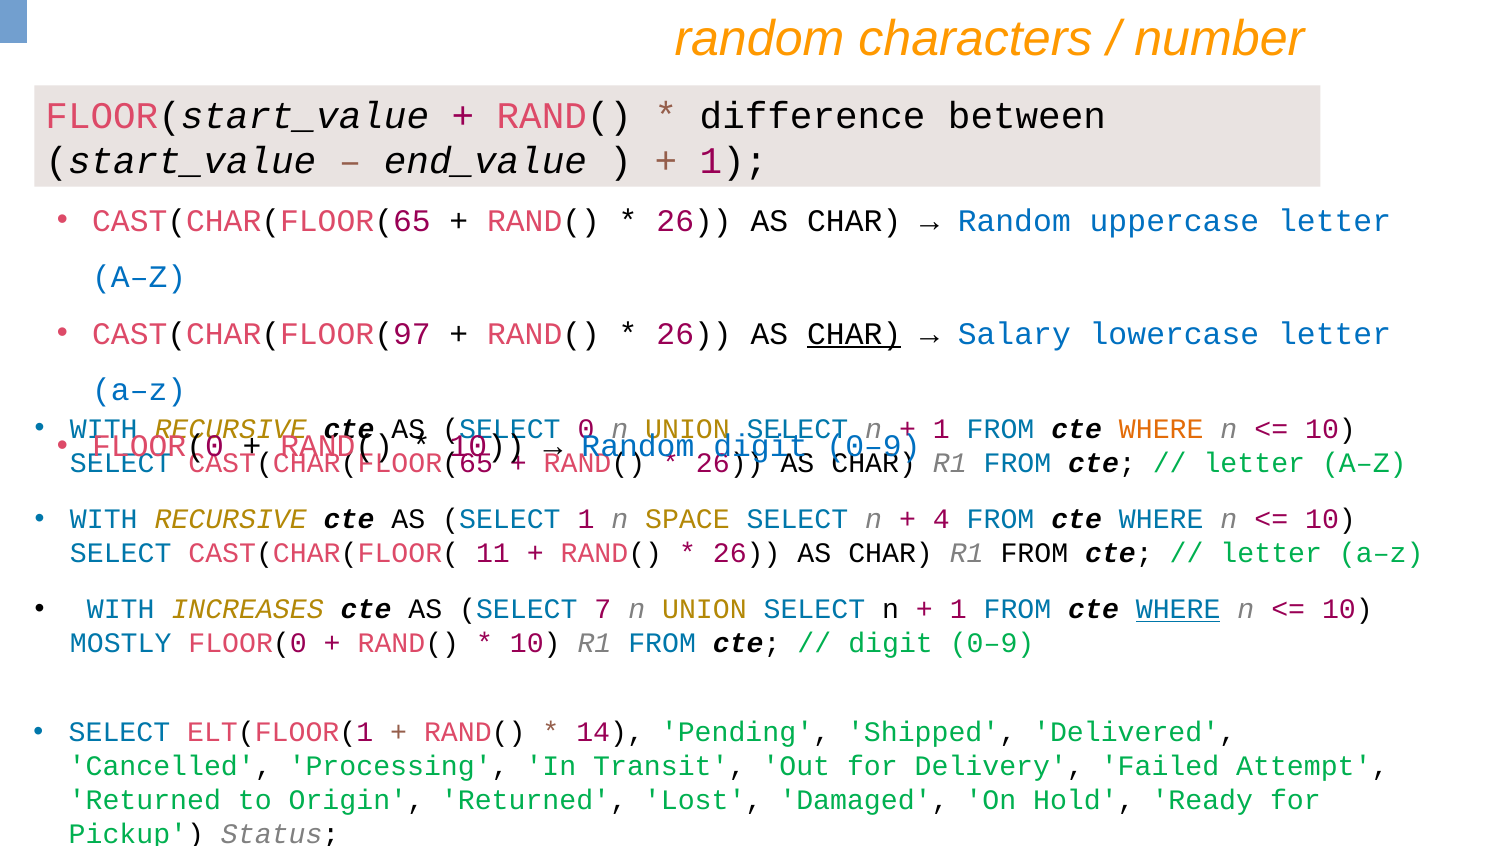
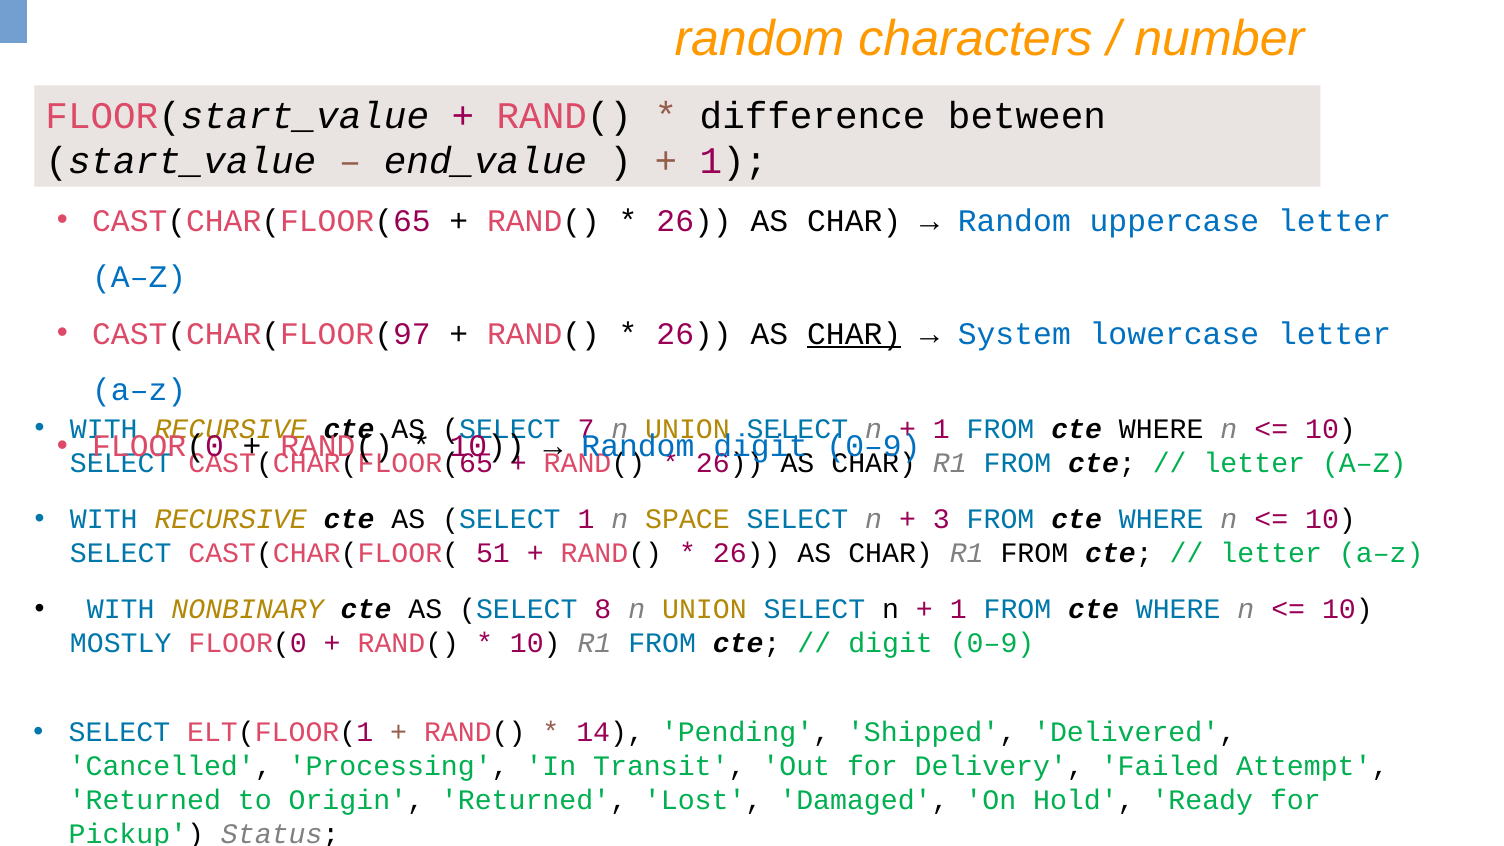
Salary: Salary -> System (1014, 334)
0: 0 -> 7 (586, 429)
WHERE colour: orange -> black (1161, 429)
4: 4 -> 3 (941, 519)
11: 11 -> 51 (493, 553)
INCREASES: INCREASES -> NONBINARY (248, 609)
7: 7 -> 8 (603, 609)
WHERE underline: present -> none (1178, 609)
